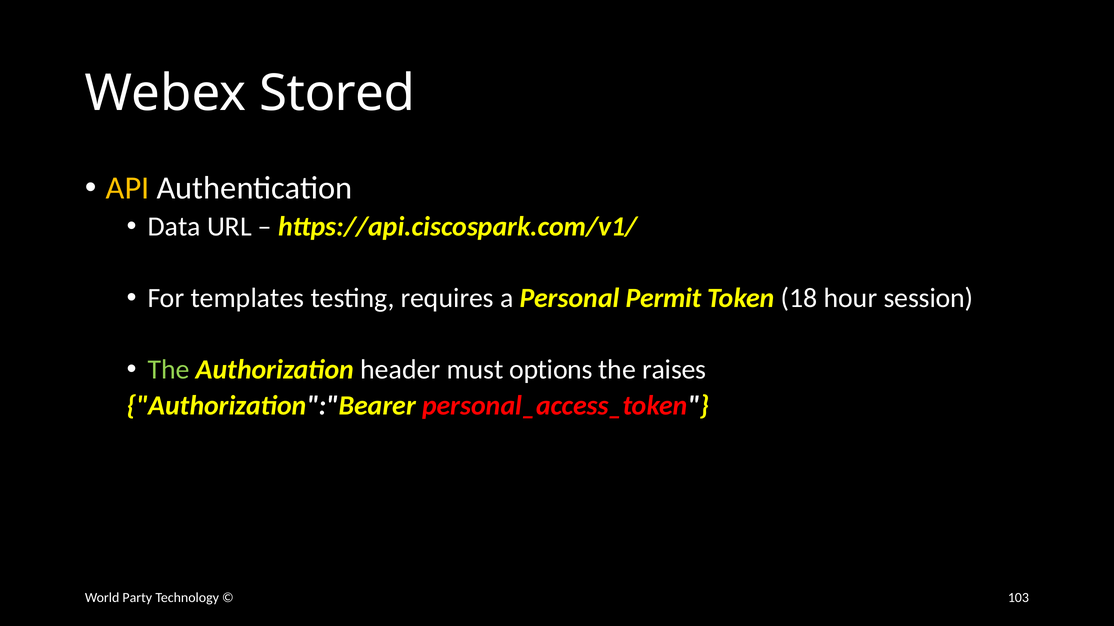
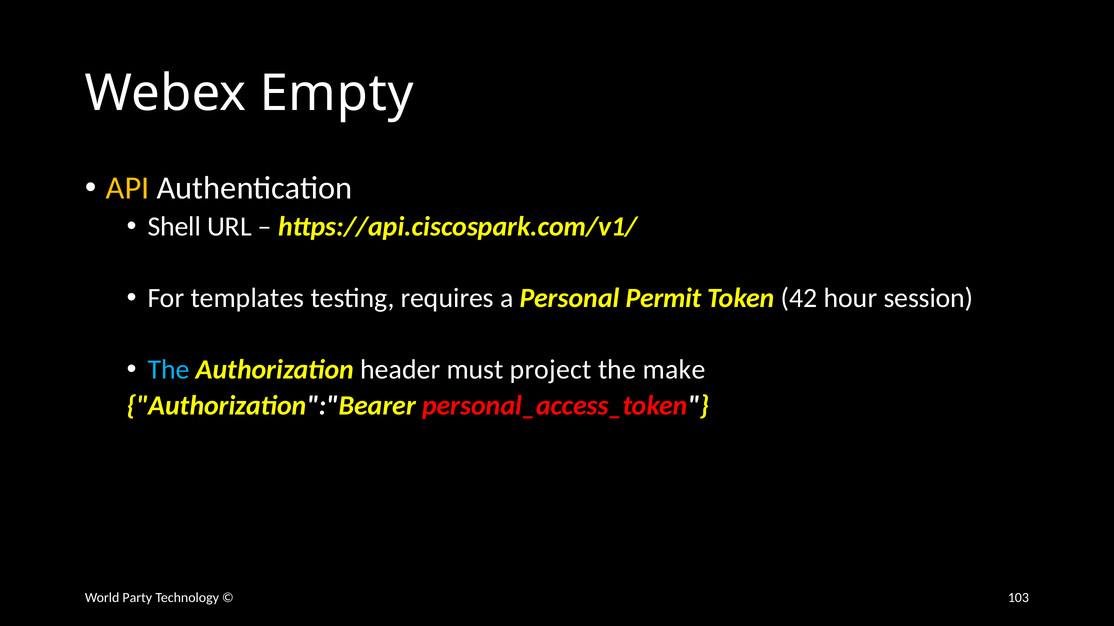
Stored: Stored -> Empty (337, 94)
Data: Data -> Shell (174, 227)
18: 18 -> 42 (799, 298)
The colour: light green -> light blue (169, 370)
options: options -> project (551, 370)
raises: raises -> make (674, 370)
